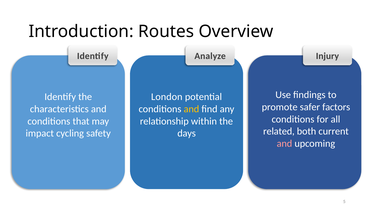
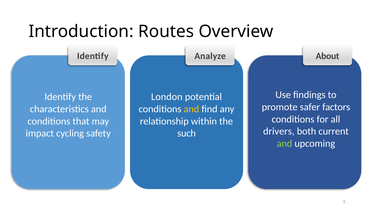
Injury: Injury -> About (328, 56)
related: related -> drivers (279, 131)
days: days -> such (187, 133)
and colour: pink -> light green (284, 143)
